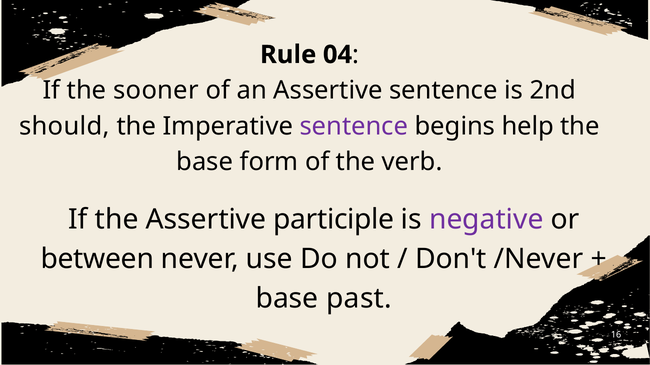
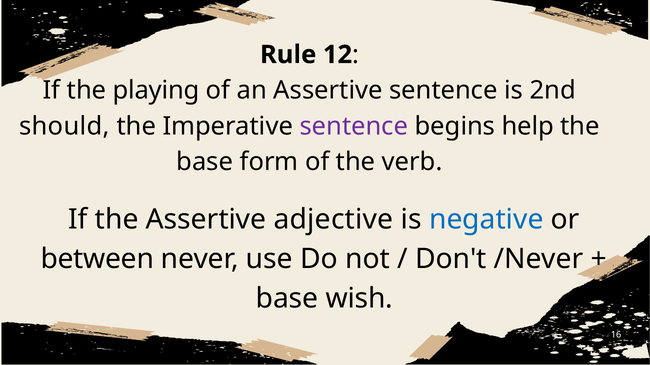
04: 04 -> 12 (338, 55)
sooner: sooner -> playing (156, 91)
participle: participle -> adjective (333, 220)
negative colour: purple -> blue (486, 220)
past: past -> wish (359, 299)
